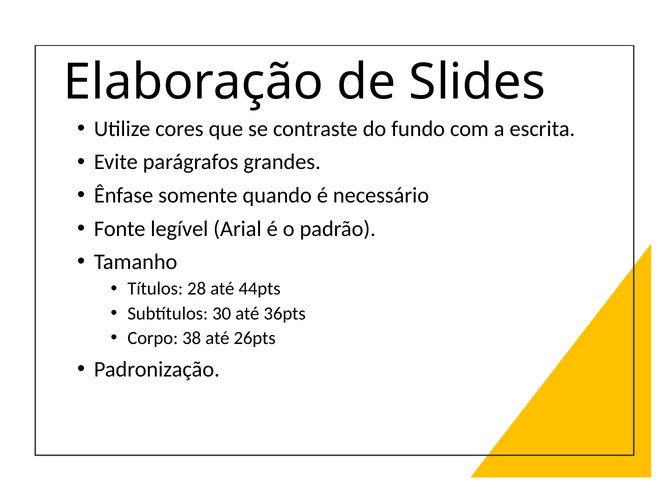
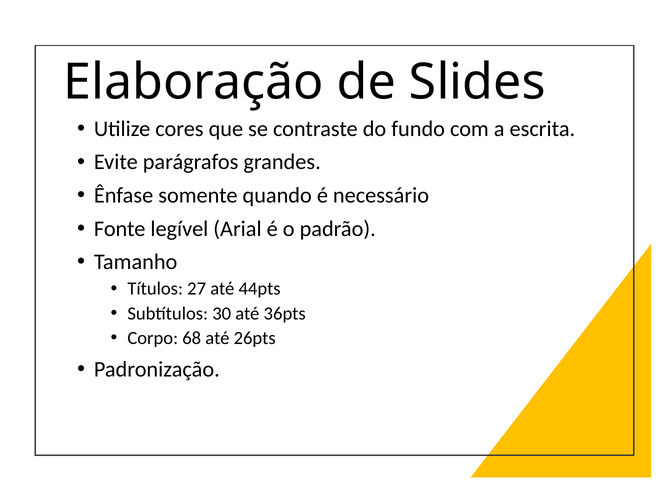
28: 28 -> 27 (197, 289)
38: 38 -> 68 (192, 339)
